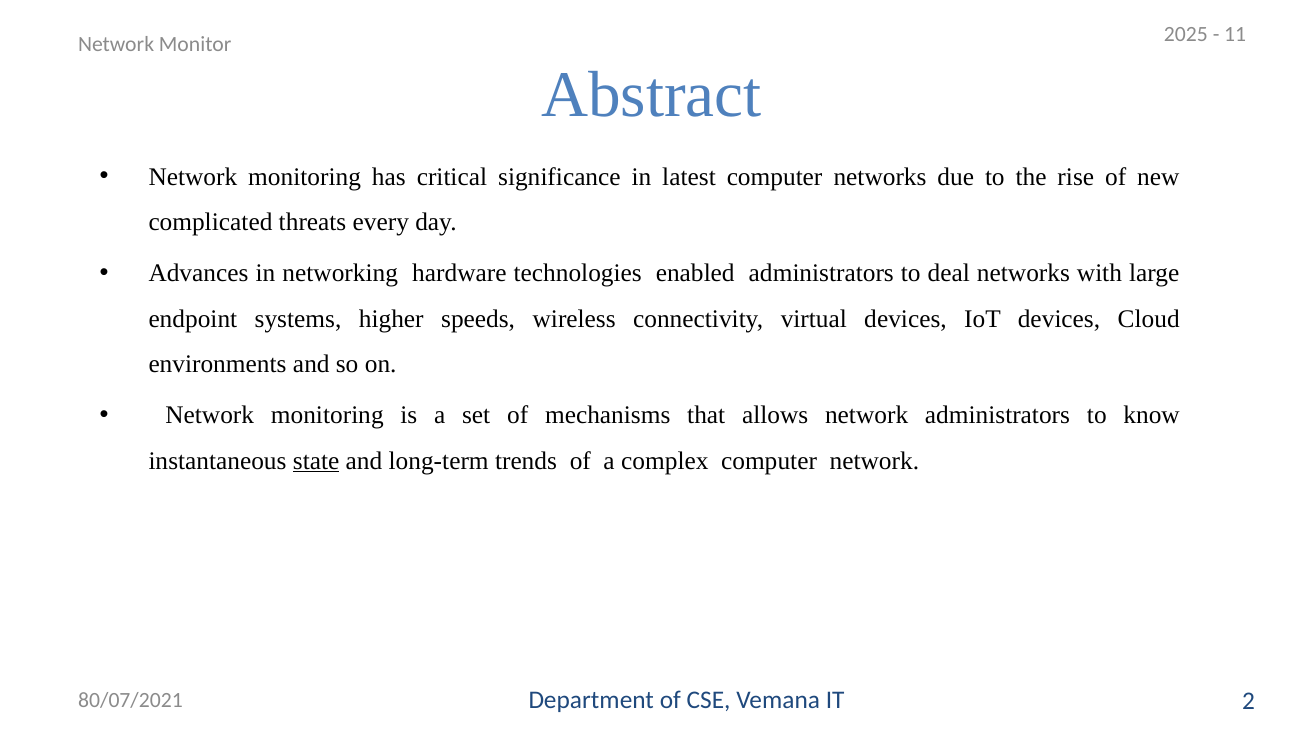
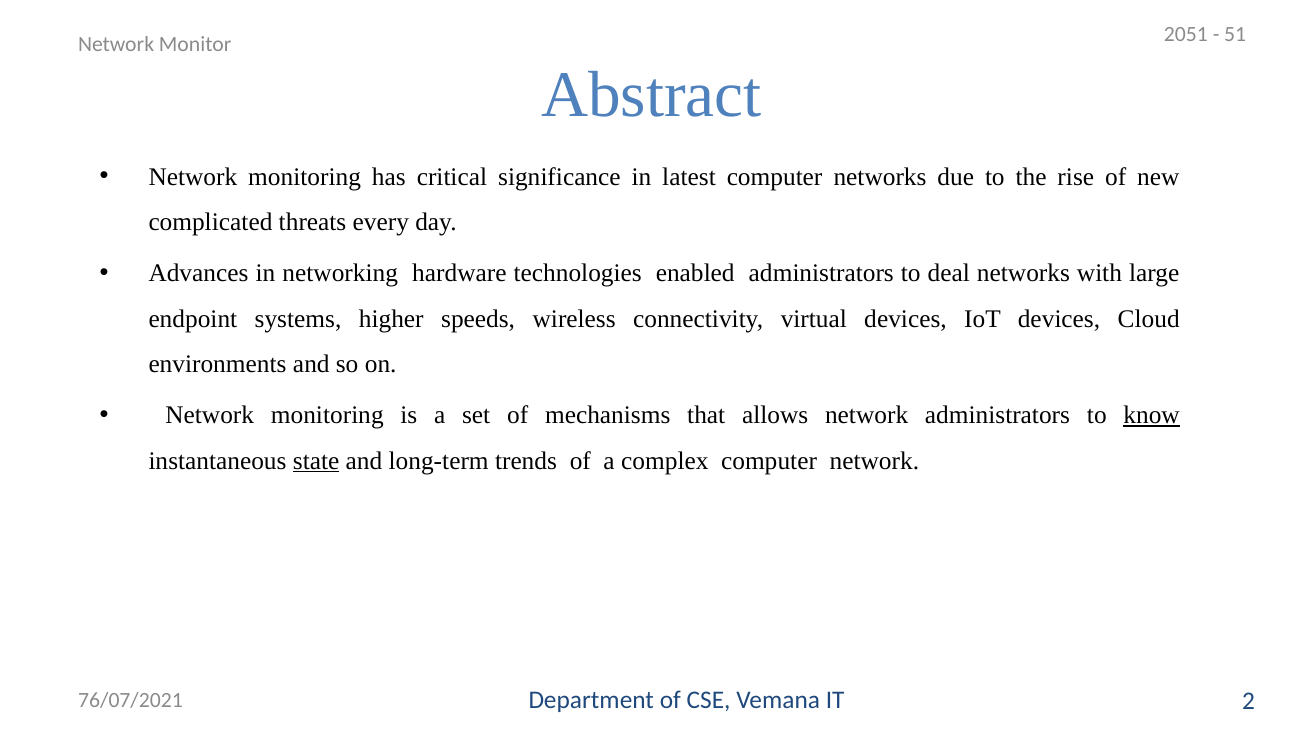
2025: 2025 -> 2051 (1186, 35)
11: 11 -> 51 (1235, 35)
know underline: none -> present (1152, 415)
80/07/2021: 80/07/2021 -> 76/07/2021 (130, 700)
